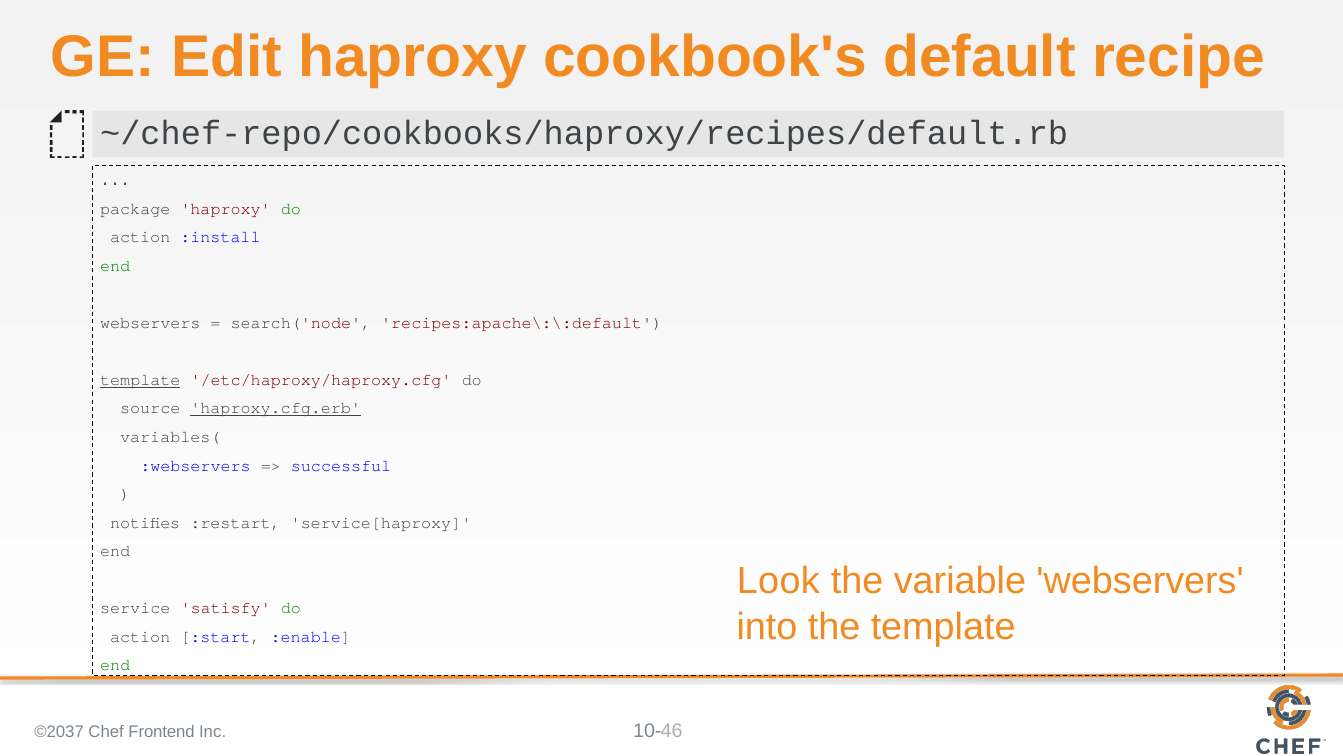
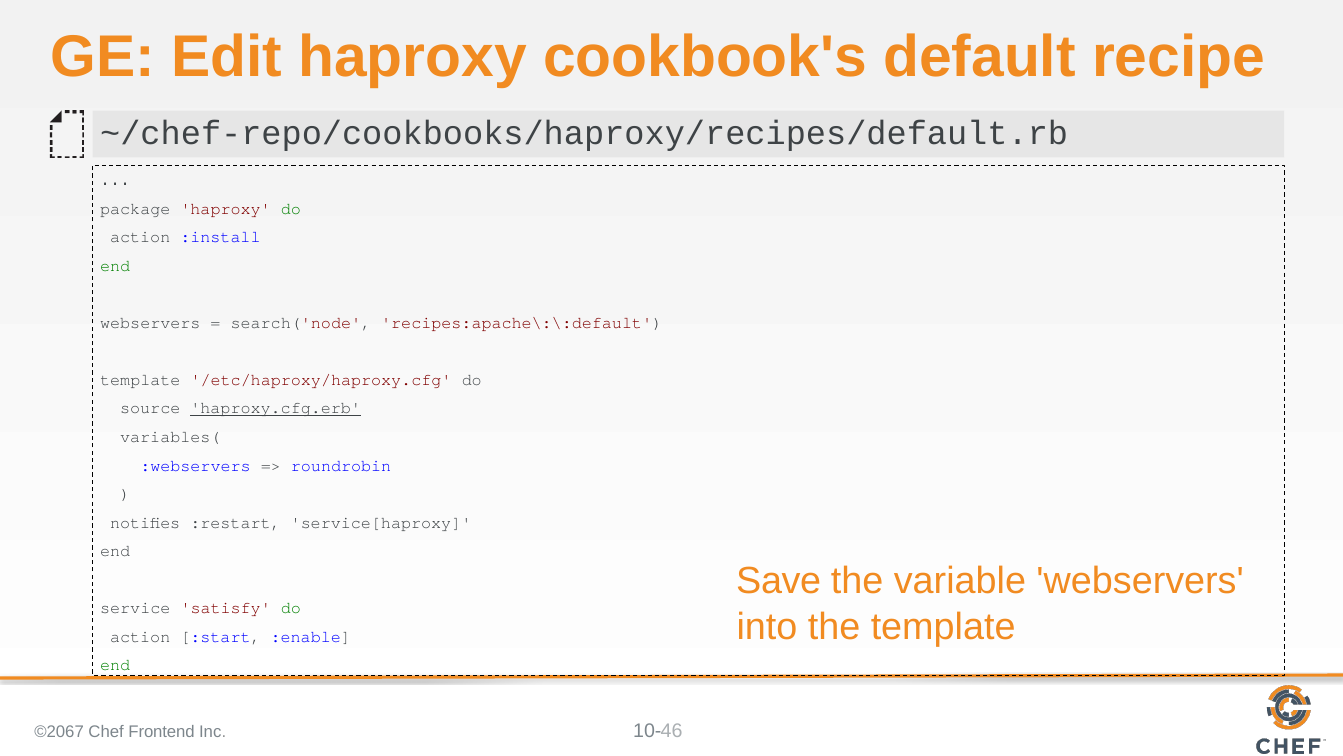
template underline: present -> none (140, 380)
successful: successful -> roundrobin (341, 465)
Look: Look -> Save (779, 581)
©2037: ©2037 -> ©2067 (59, 731)
